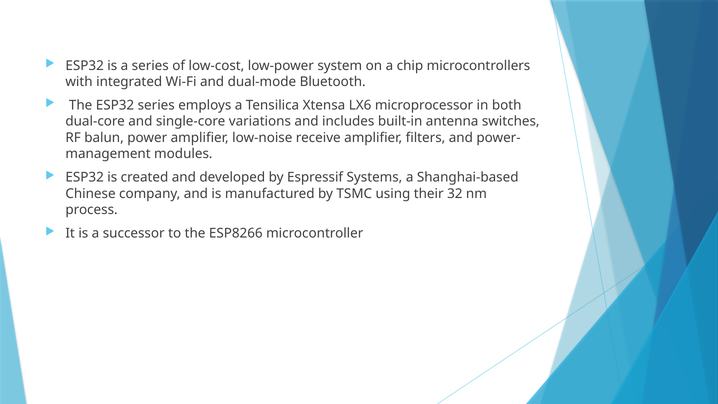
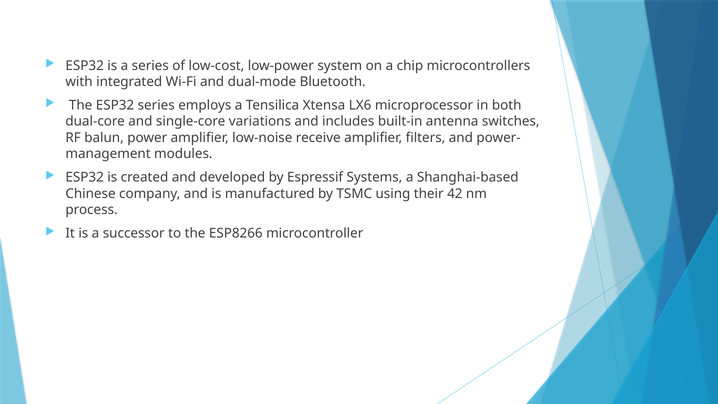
32: 32 -> 42 (455, 194)
